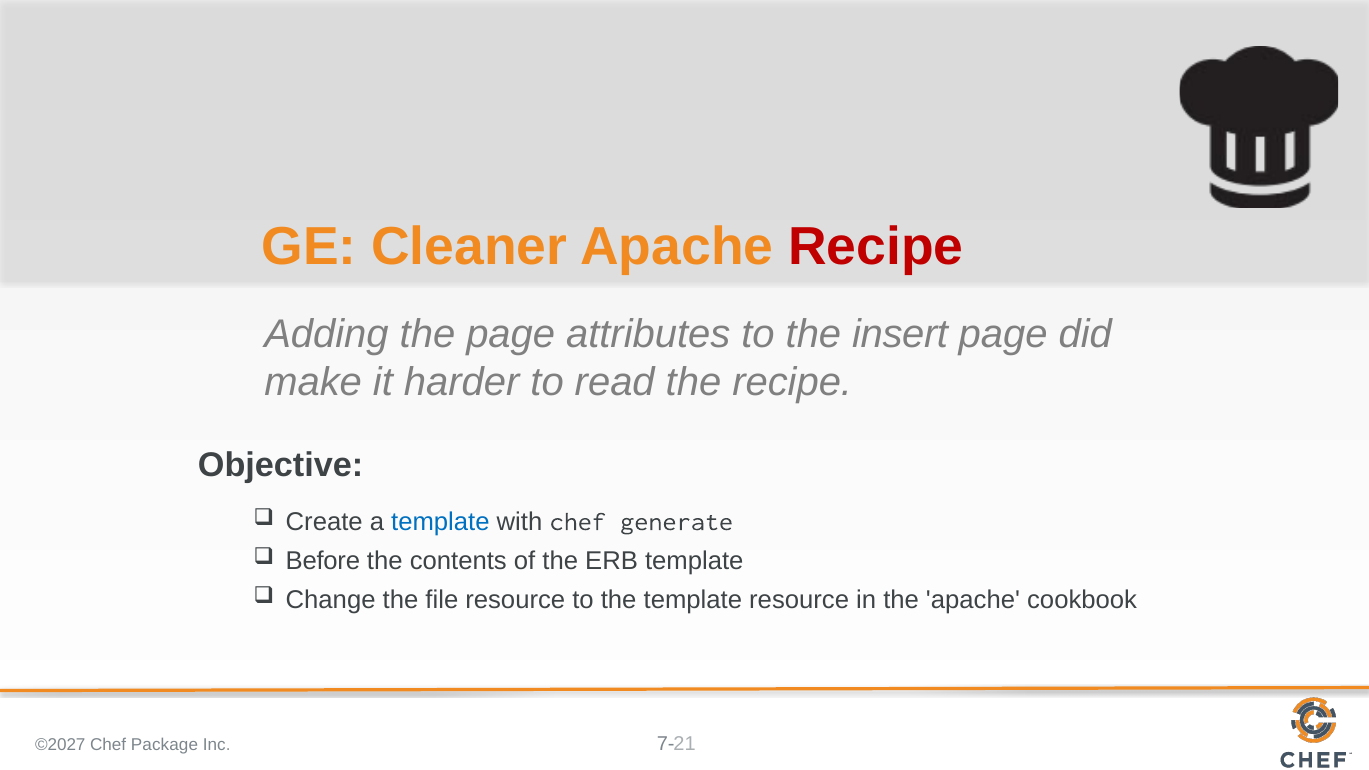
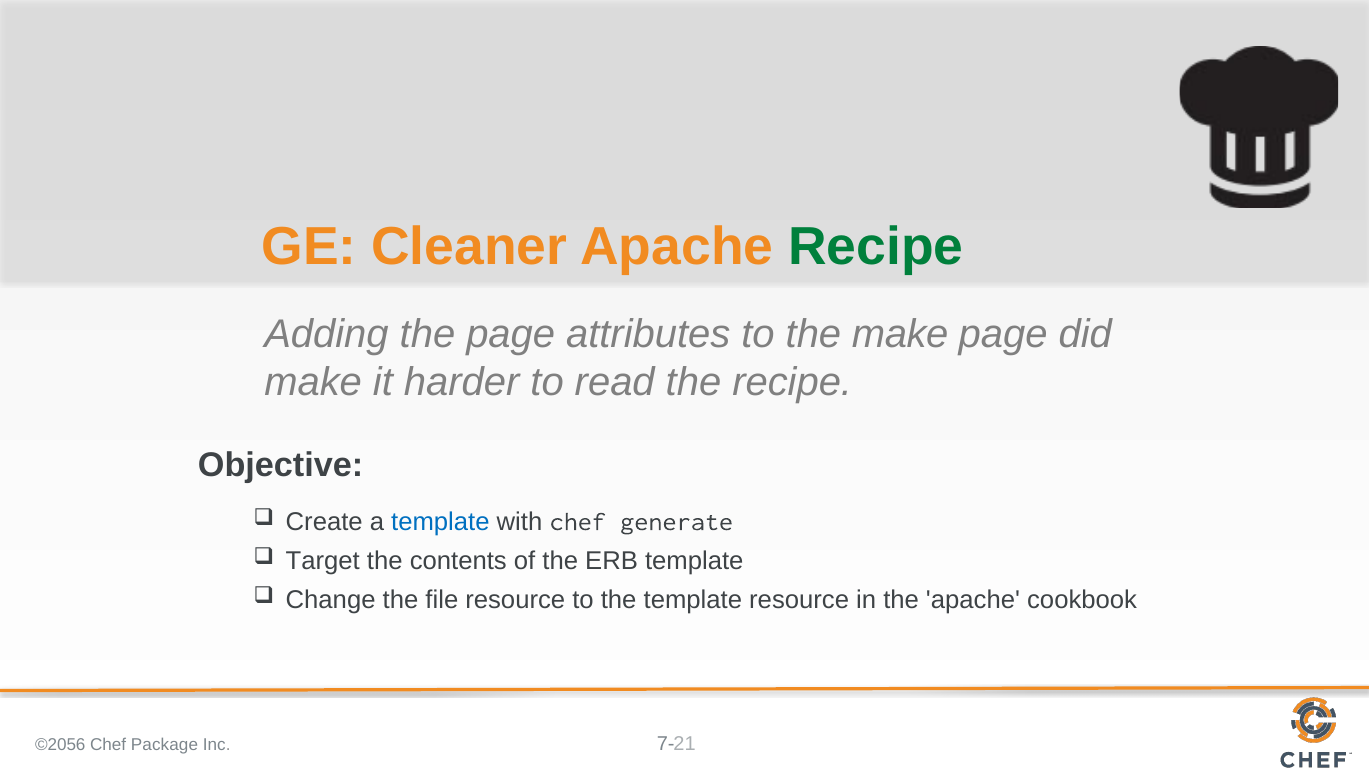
Recipe colour: red -> green (876, 246)
the insert: insert -> make (900, 335)
Before: Before -> Target (323, 561)
©2027: ©2027 -> ©2056 (60, 745)
